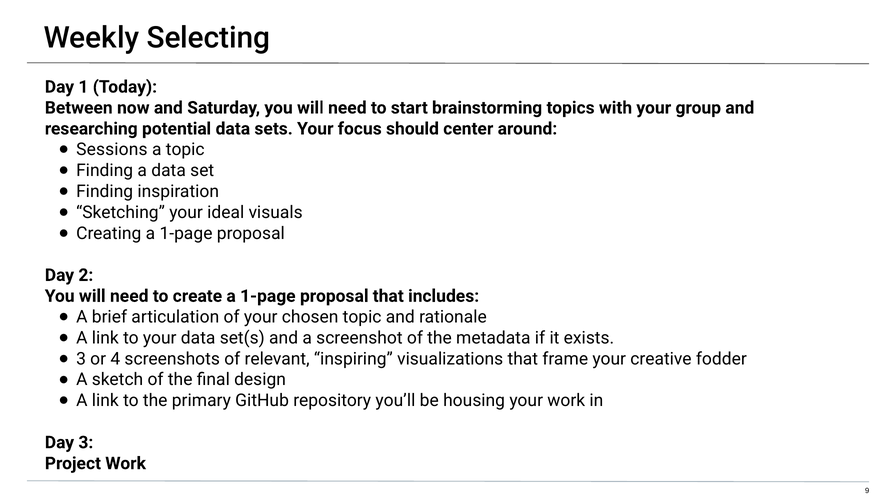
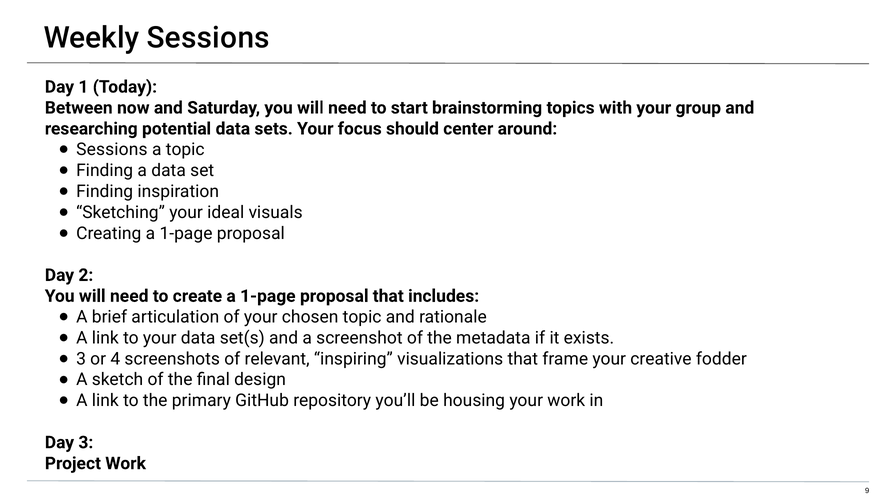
Weekly Selecting: Selecting -> Sessions (208, 38)
